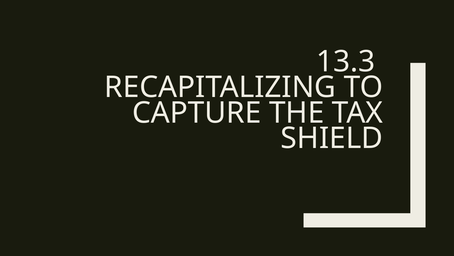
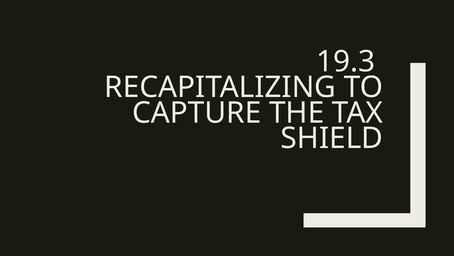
13.3: 13.3 -> 19.3 (346, 62)
